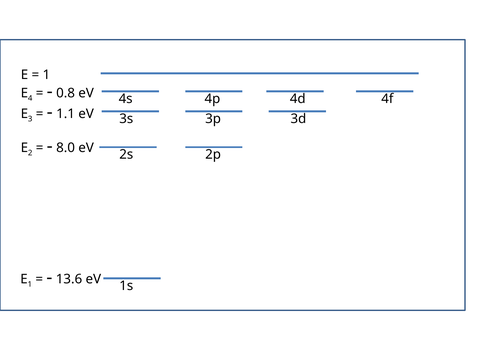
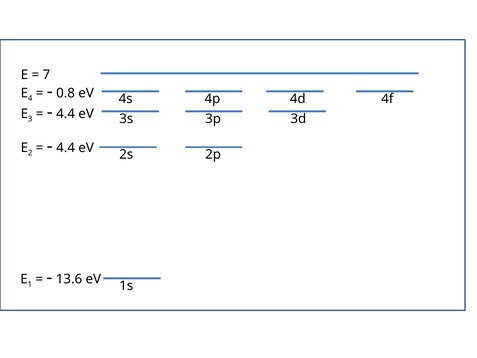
1: 1 -> 7 (46, 75)
1.1: 1.1 -> 4.4 (66, 114)
8.0: 8.0 -> 4.4 (66, 148)
